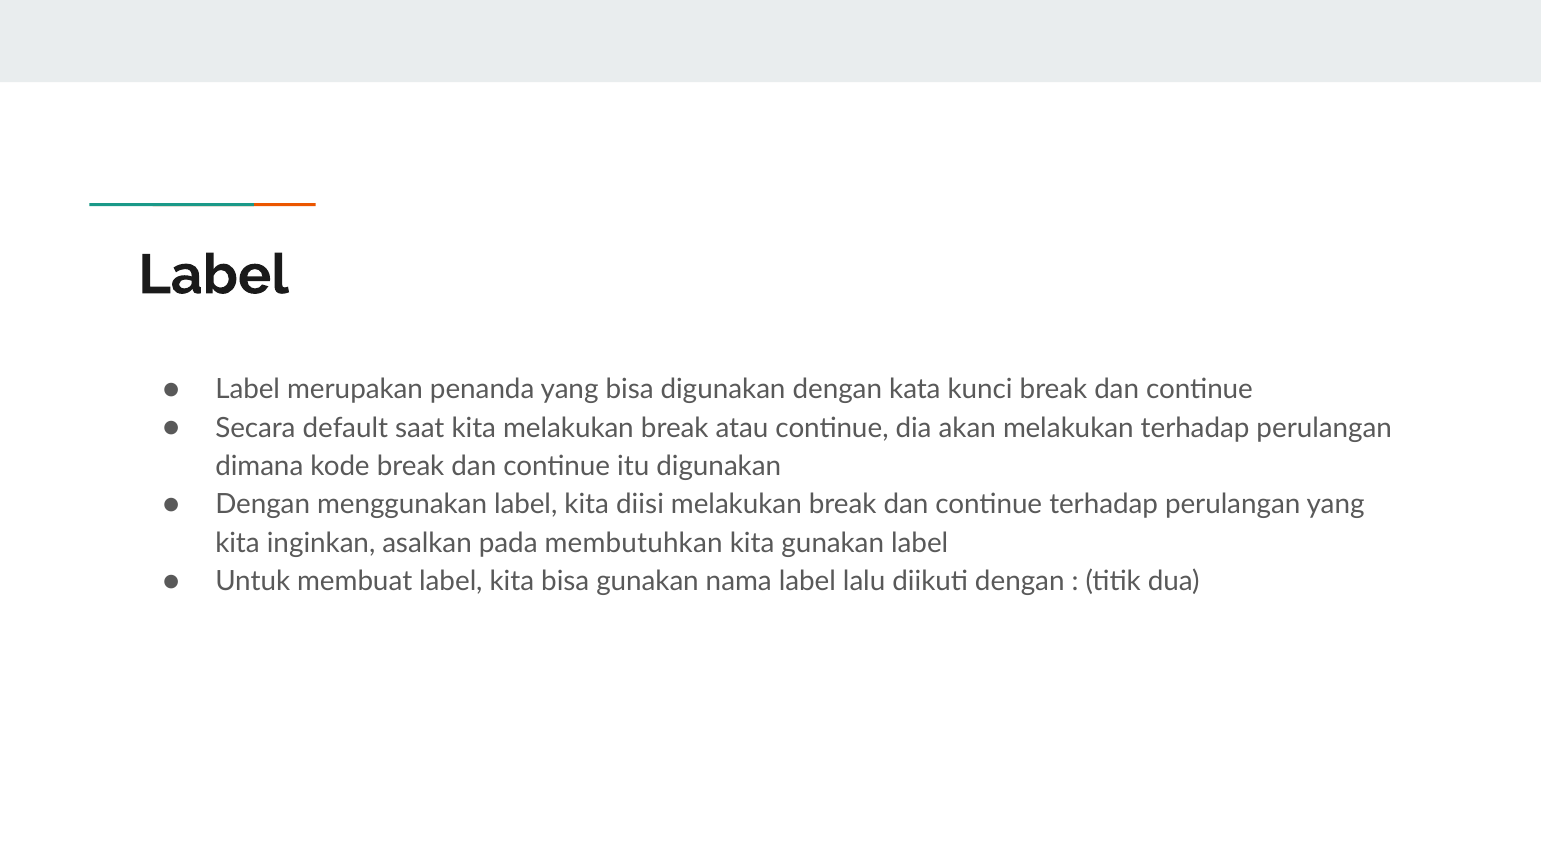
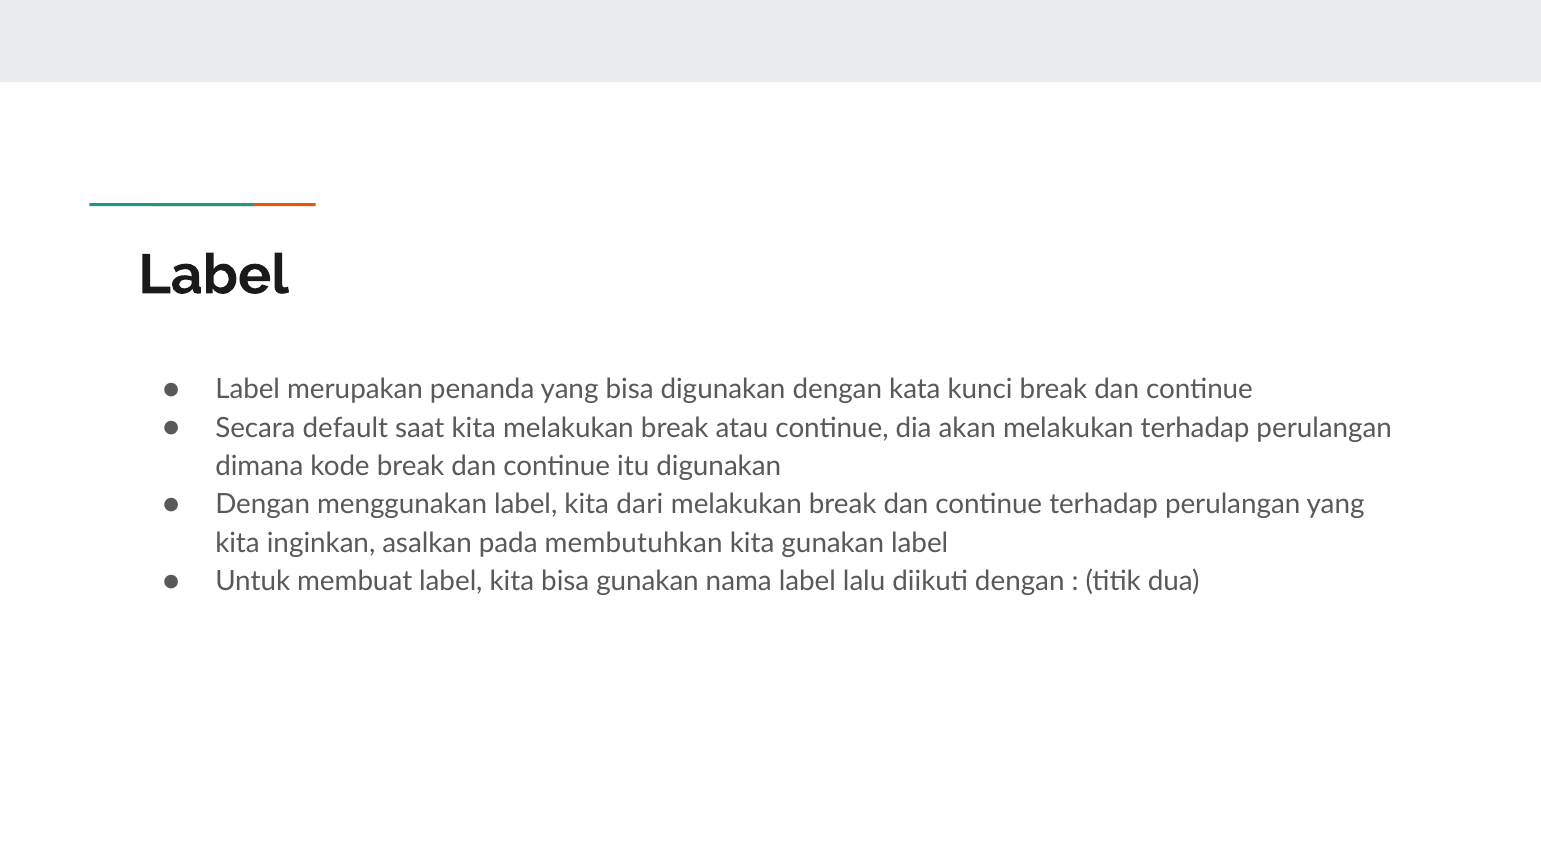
diisi: diisi -> dari (640, 505)
